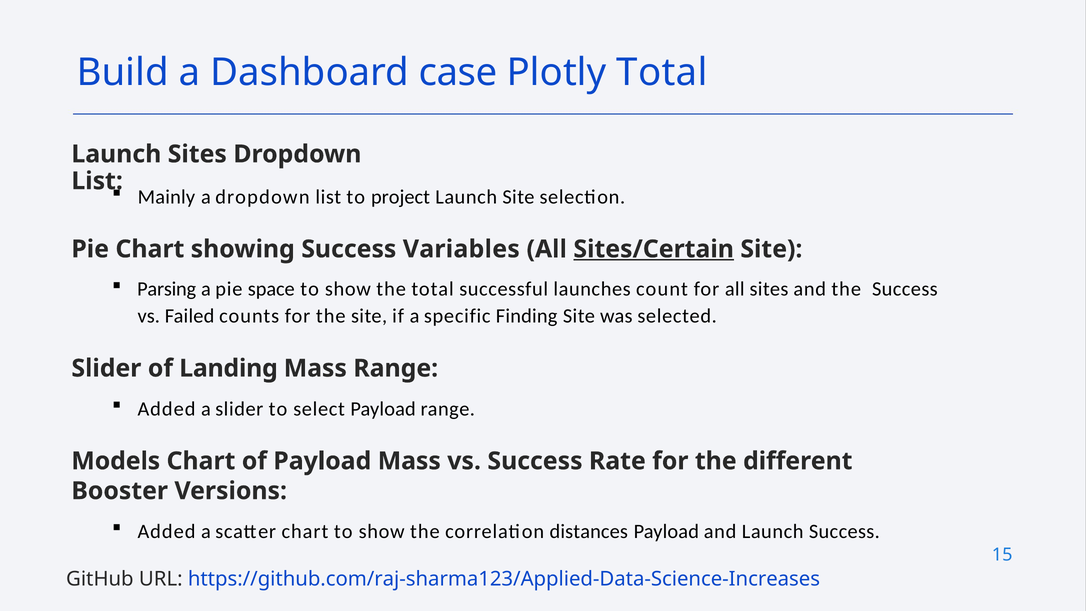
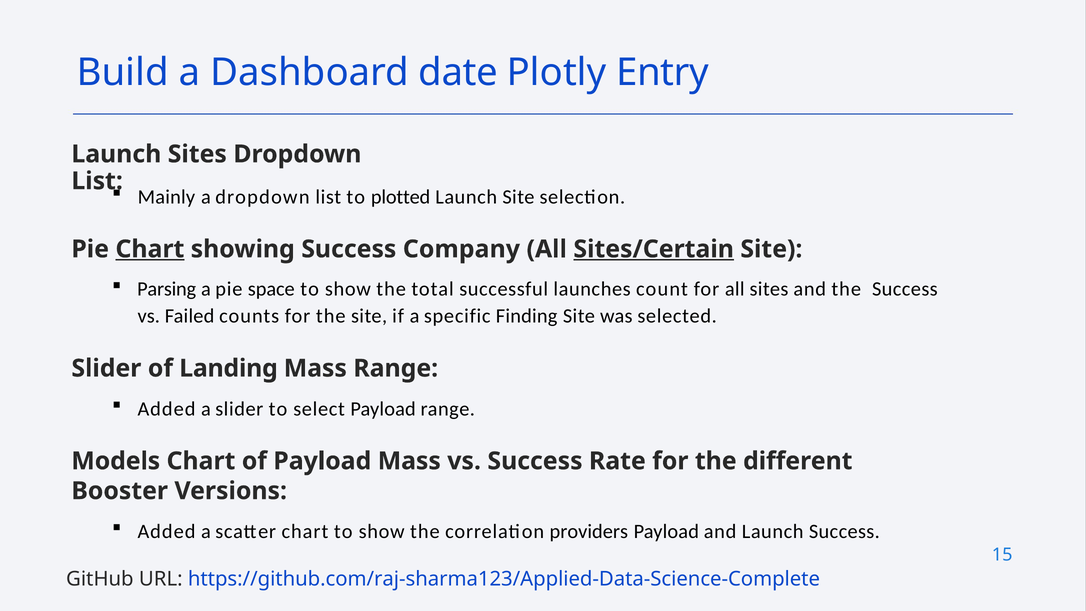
case: case -> date (458, 73)
Plotly Total: Total -> Entry (663, 73)
project: project -> plotted (401, 197)
Chart underline: none -> present (150, 249)
Variables: Variables -> Company (461, 249)
distances: distances -> providers (589, 531)
https://github.com/raj-sharma123/Applied-Data-Science-Increases: https://github.com/raj-sharma123/Applied-Data-Science-Increases -> https://github.com/raj-sharma123/Applied-Data-Science-Complete (504, 579)
